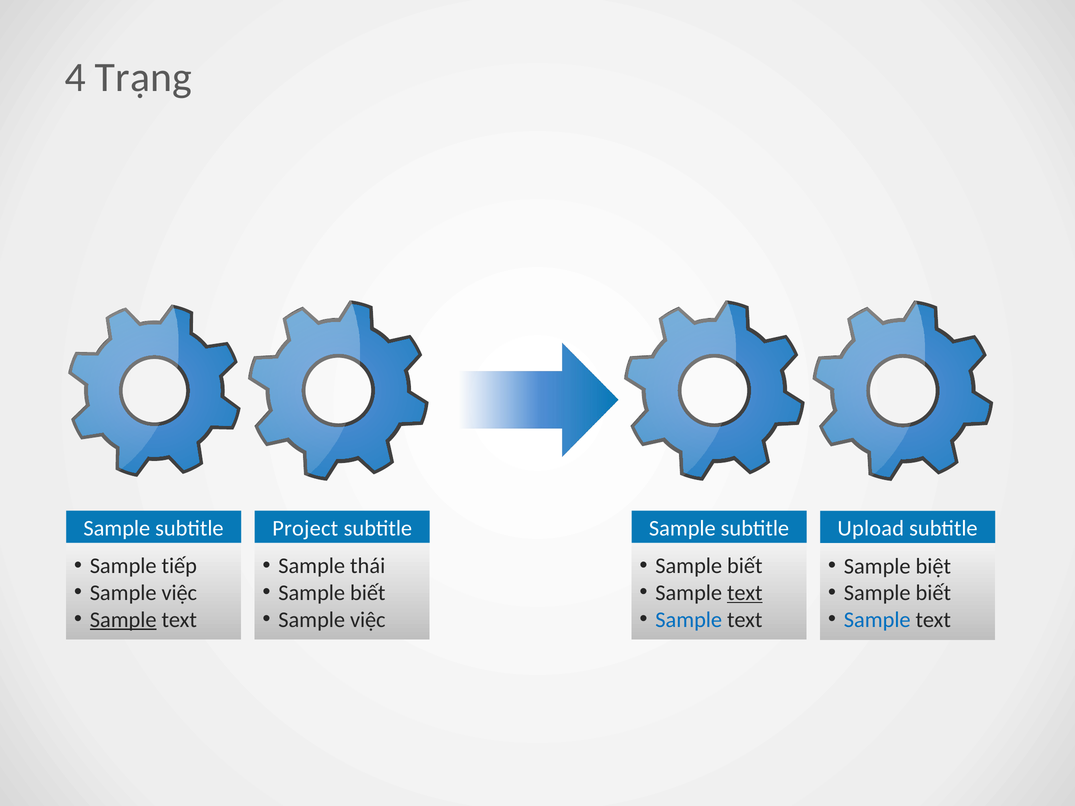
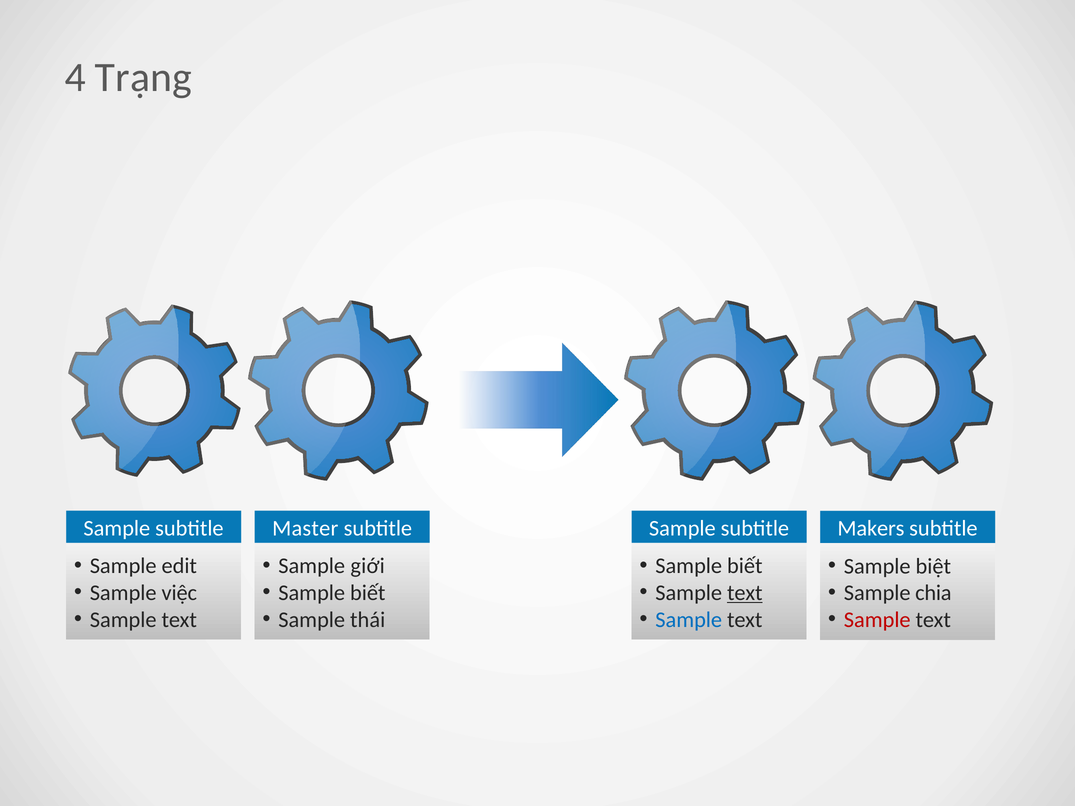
Project: Project -> Master (305, 528)
Upload: Upload -> Makers (871, 529)
tiếp: tiếp -> edit (179, 566)
thái: thái -> giới (368, 566)
biết: biết -> chia (933, 593)
Sample underline: present -> none (123, 620)
việc: việc -> thái (368, 620)
Sample colour: blue -> red (877, 620)
